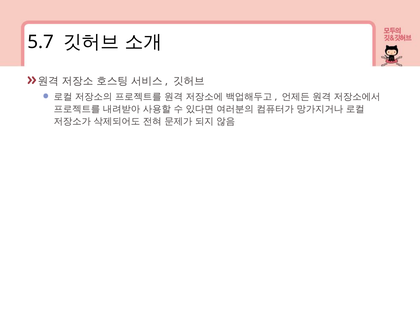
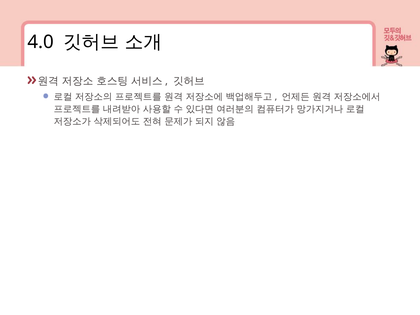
5.7: 5.7 -> 4.0 (41, 42)
